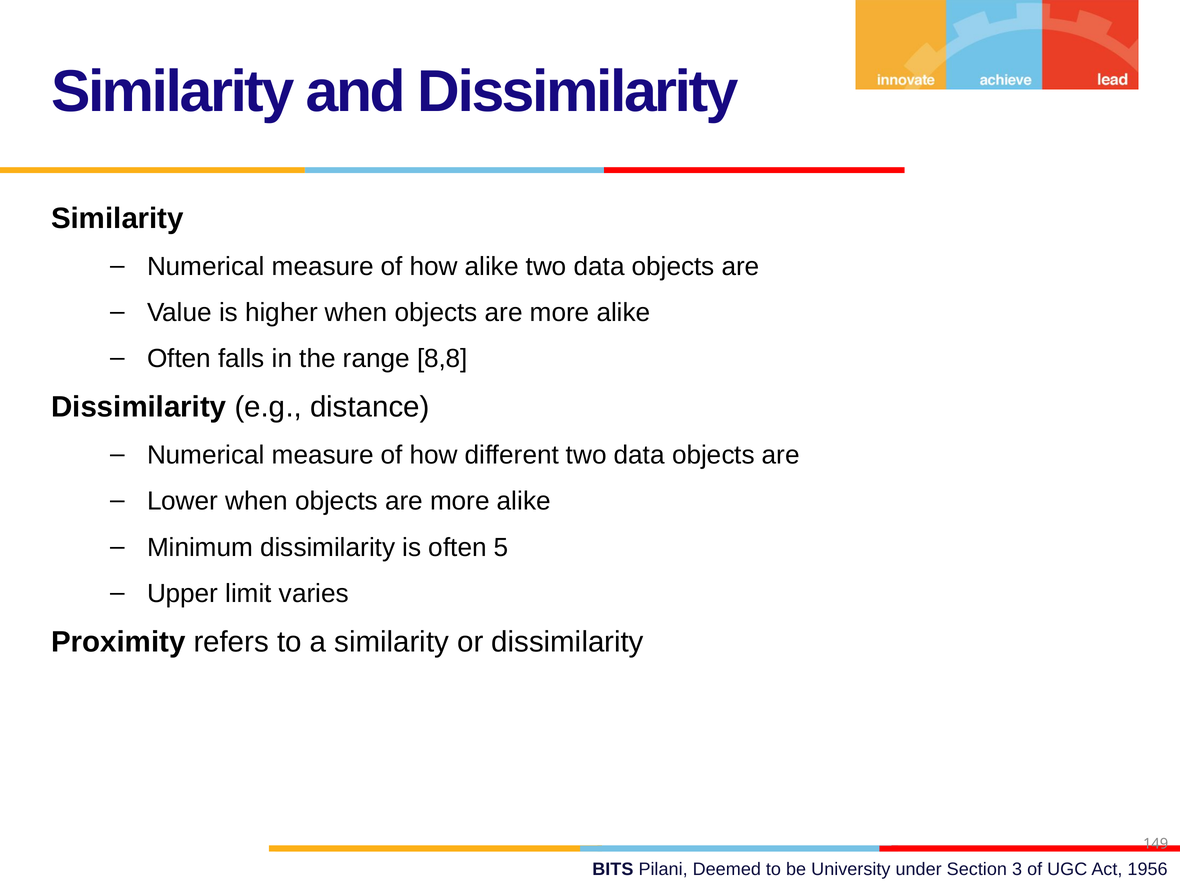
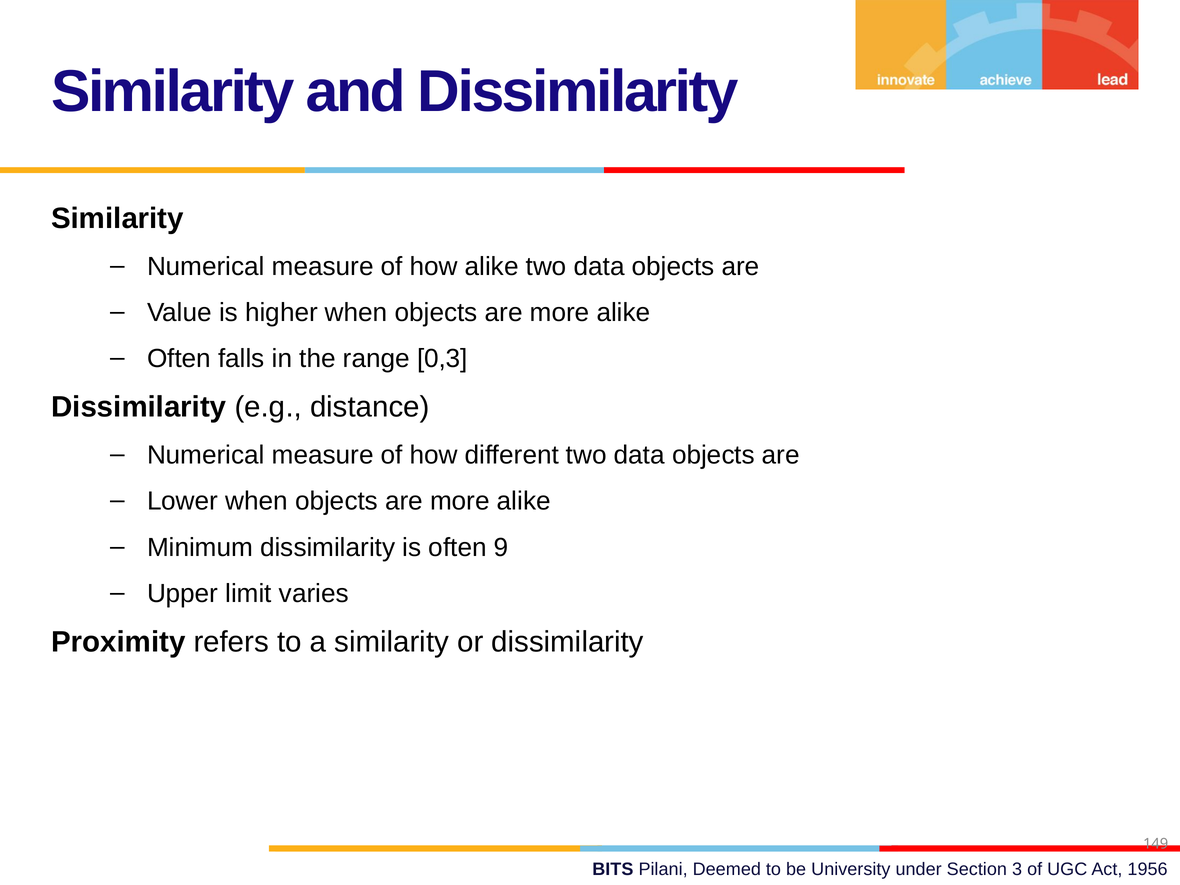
8,8: 8,8 -> 0,3 (442, 359)
5: 5 -> 9 (501, 547)
